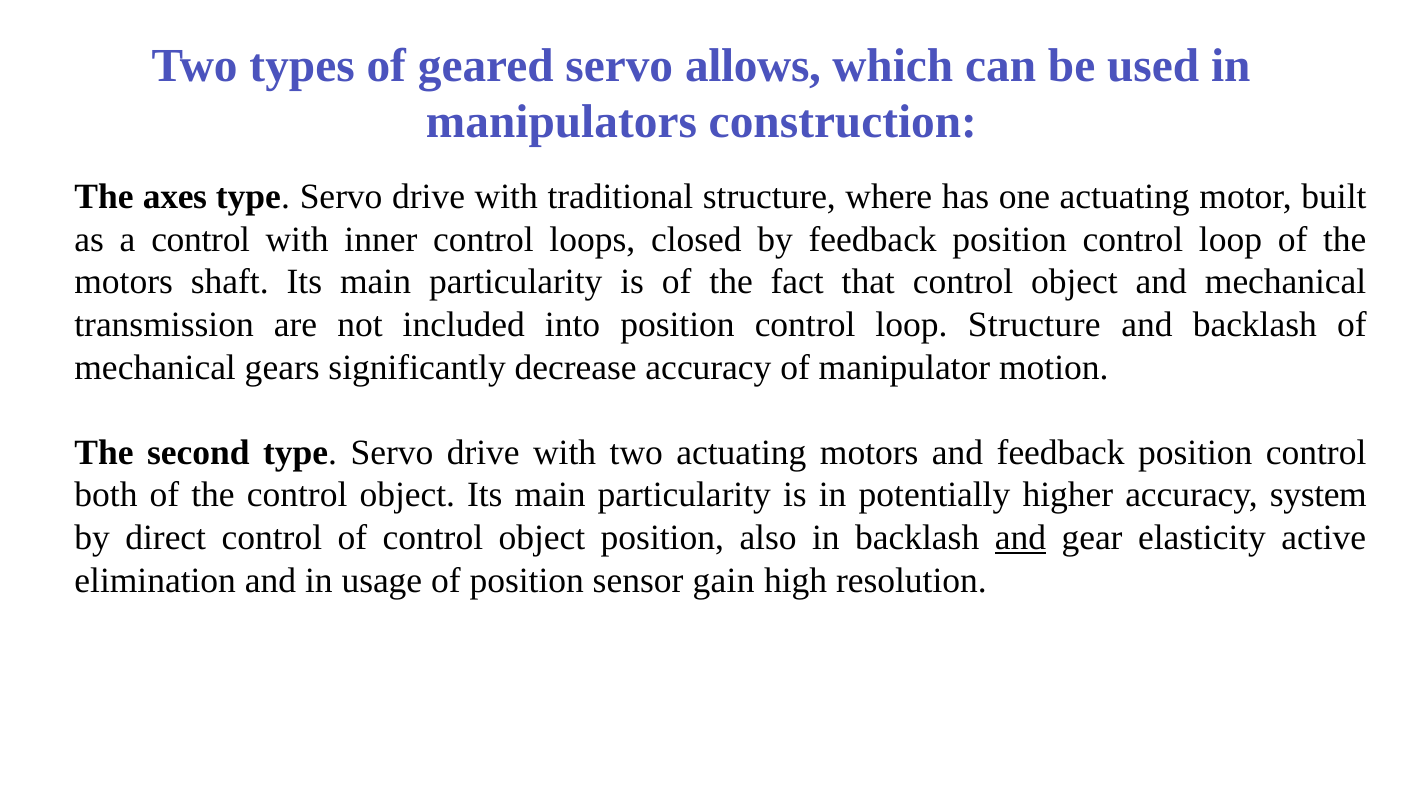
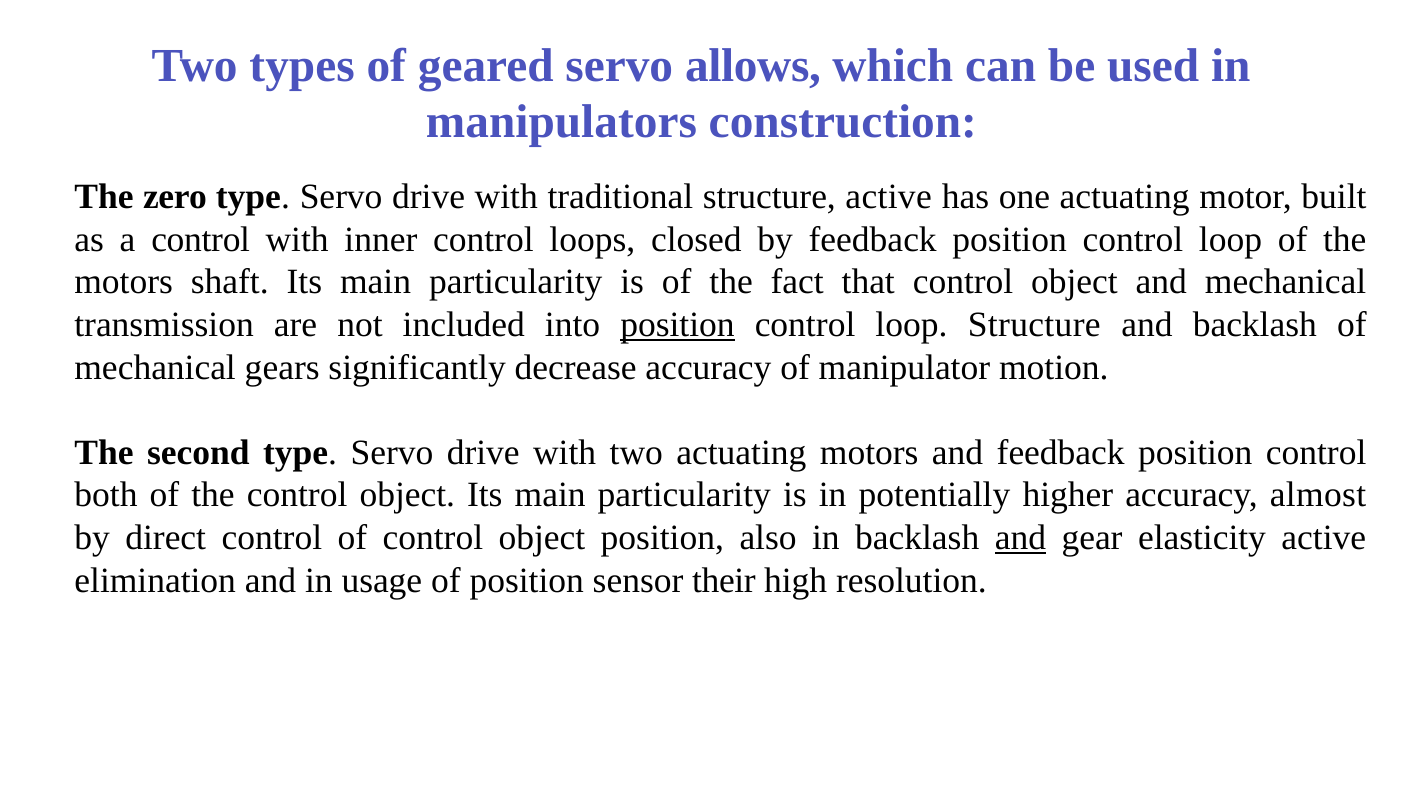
axes: axes -> zero (175, 197)
structure where: where -> active (889, 197)
position underline: none -> present (678, 325)
system: system -> almost (1318, 495)
gain: gain -> their (724, 580)
